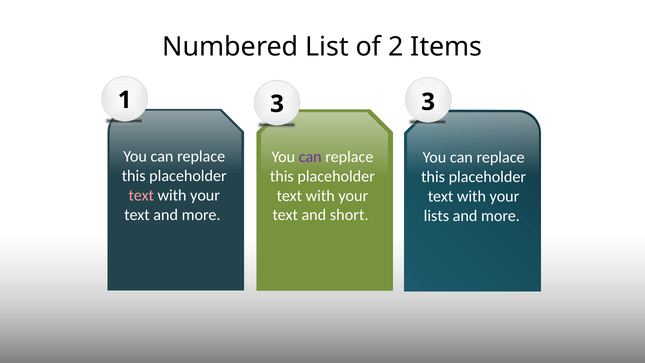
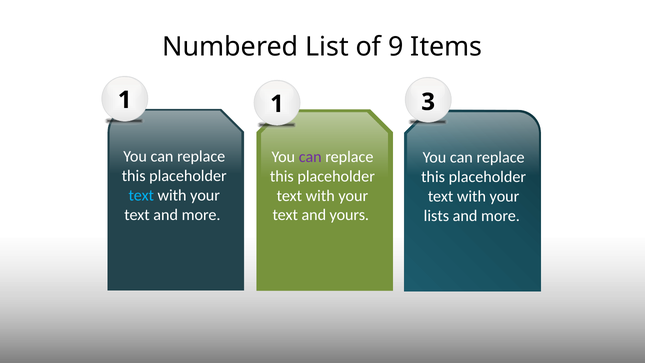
2: 2 -> 9 (396, 47)
1 3: 3 -> 1 (277, 104)
text colour: pink -> light blue (141, 195)
short: short -> yours (349, 215)
